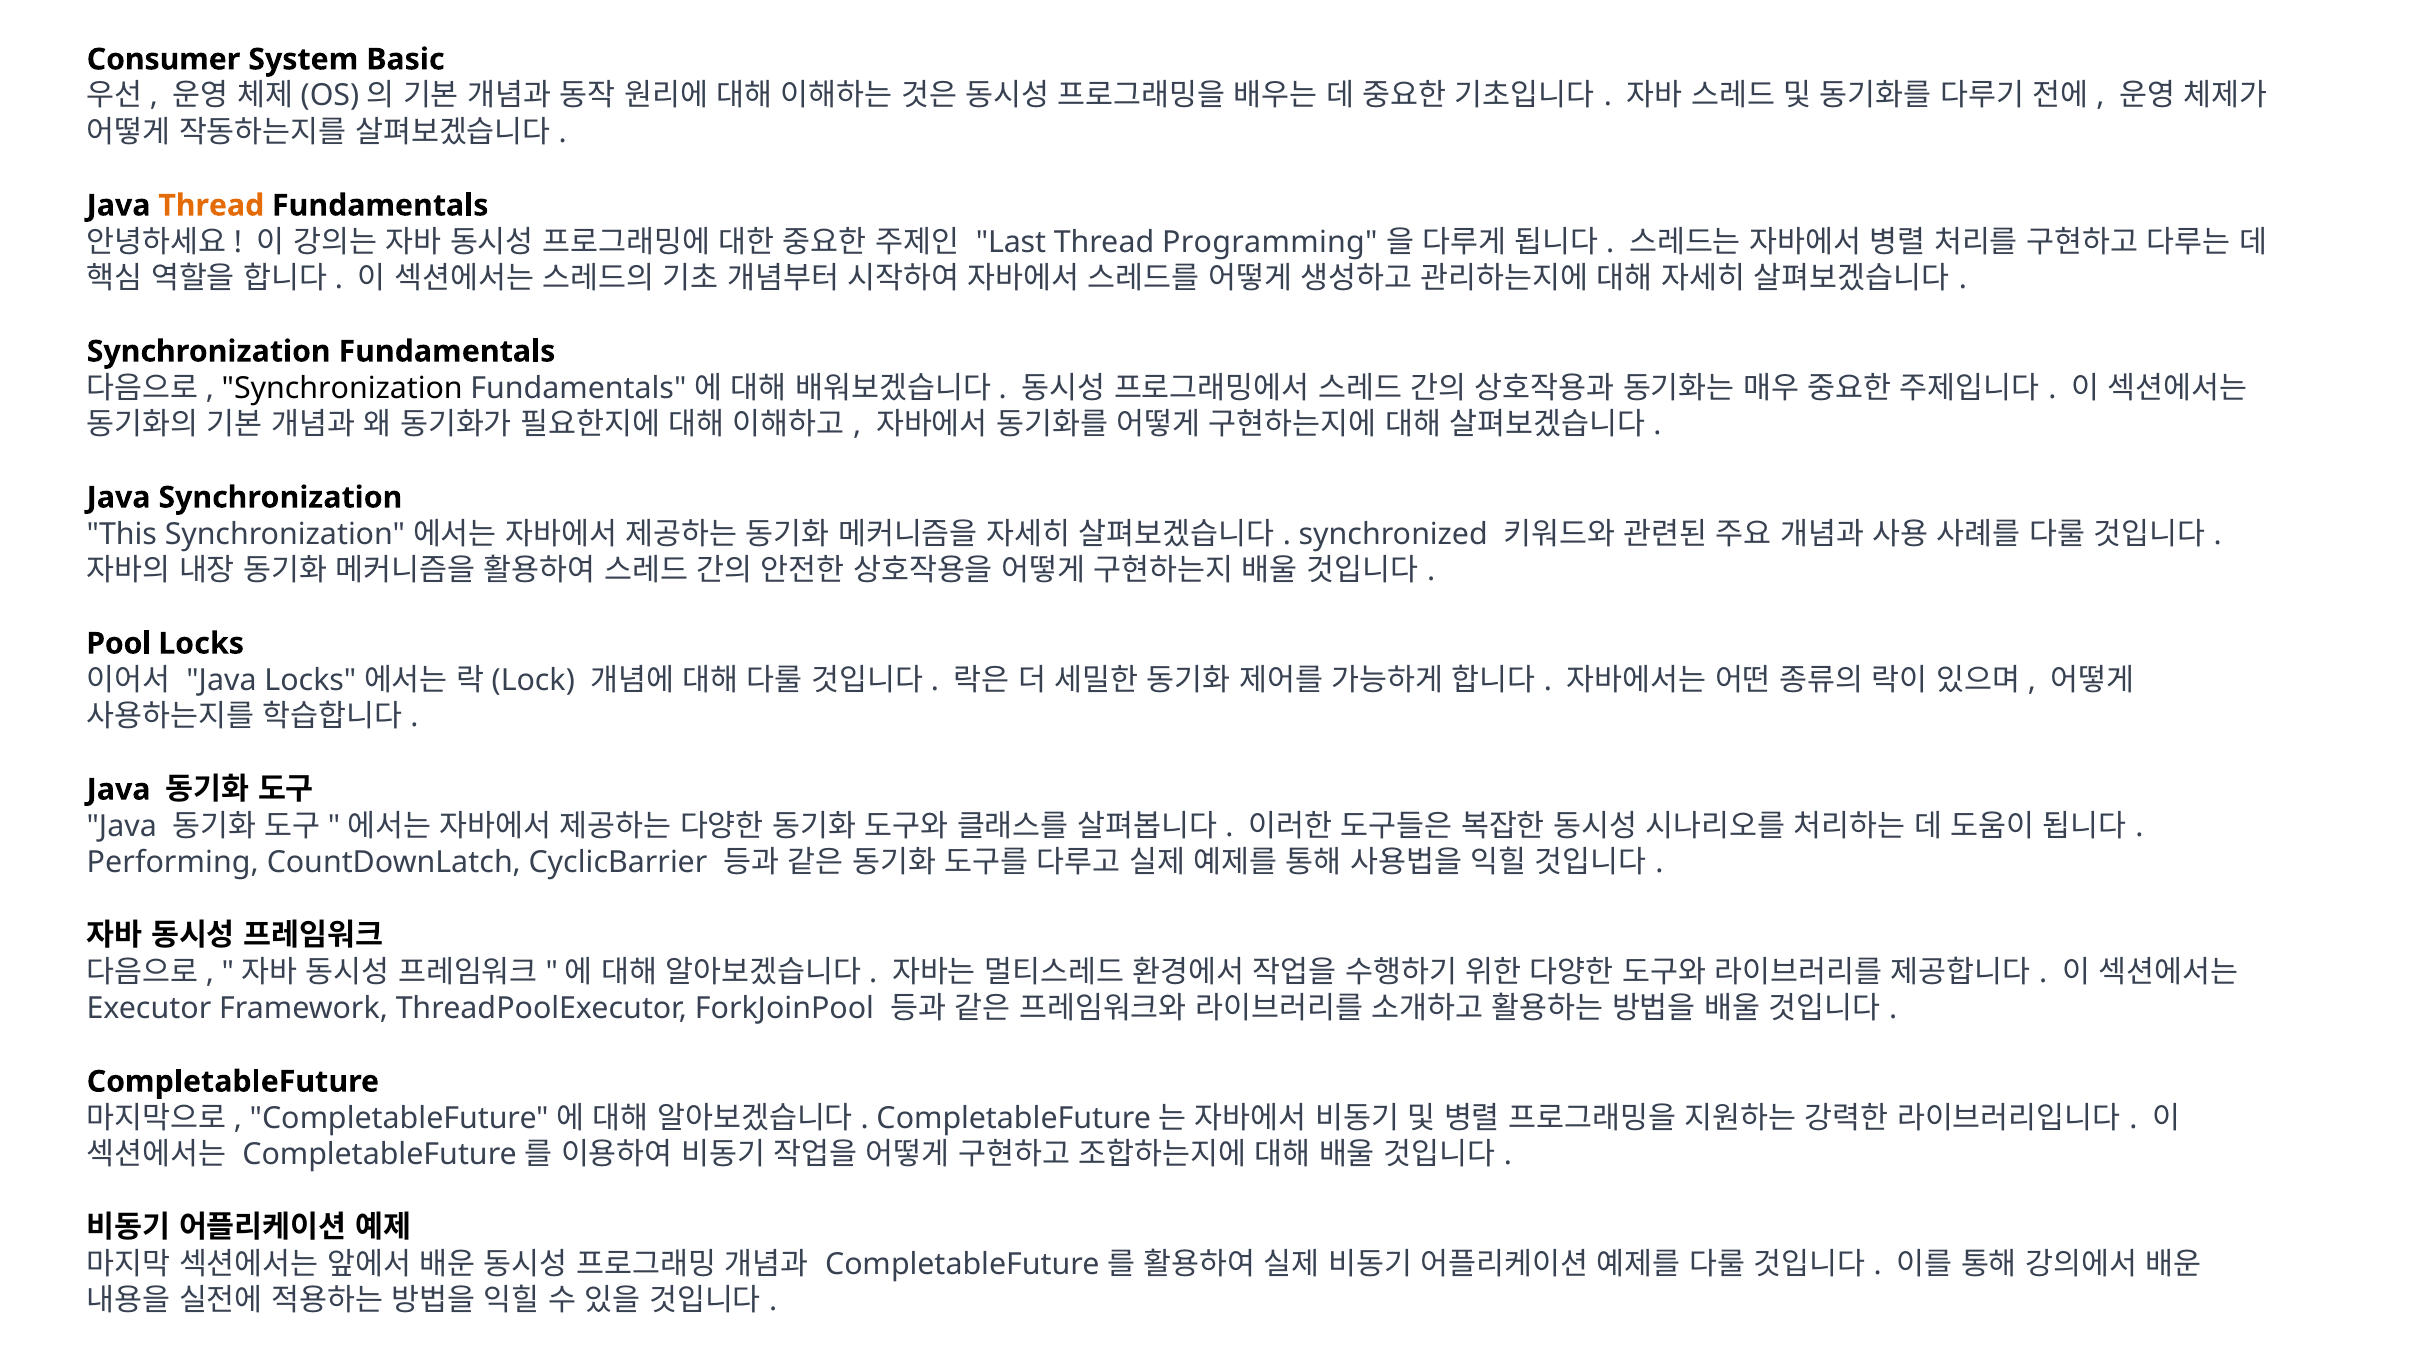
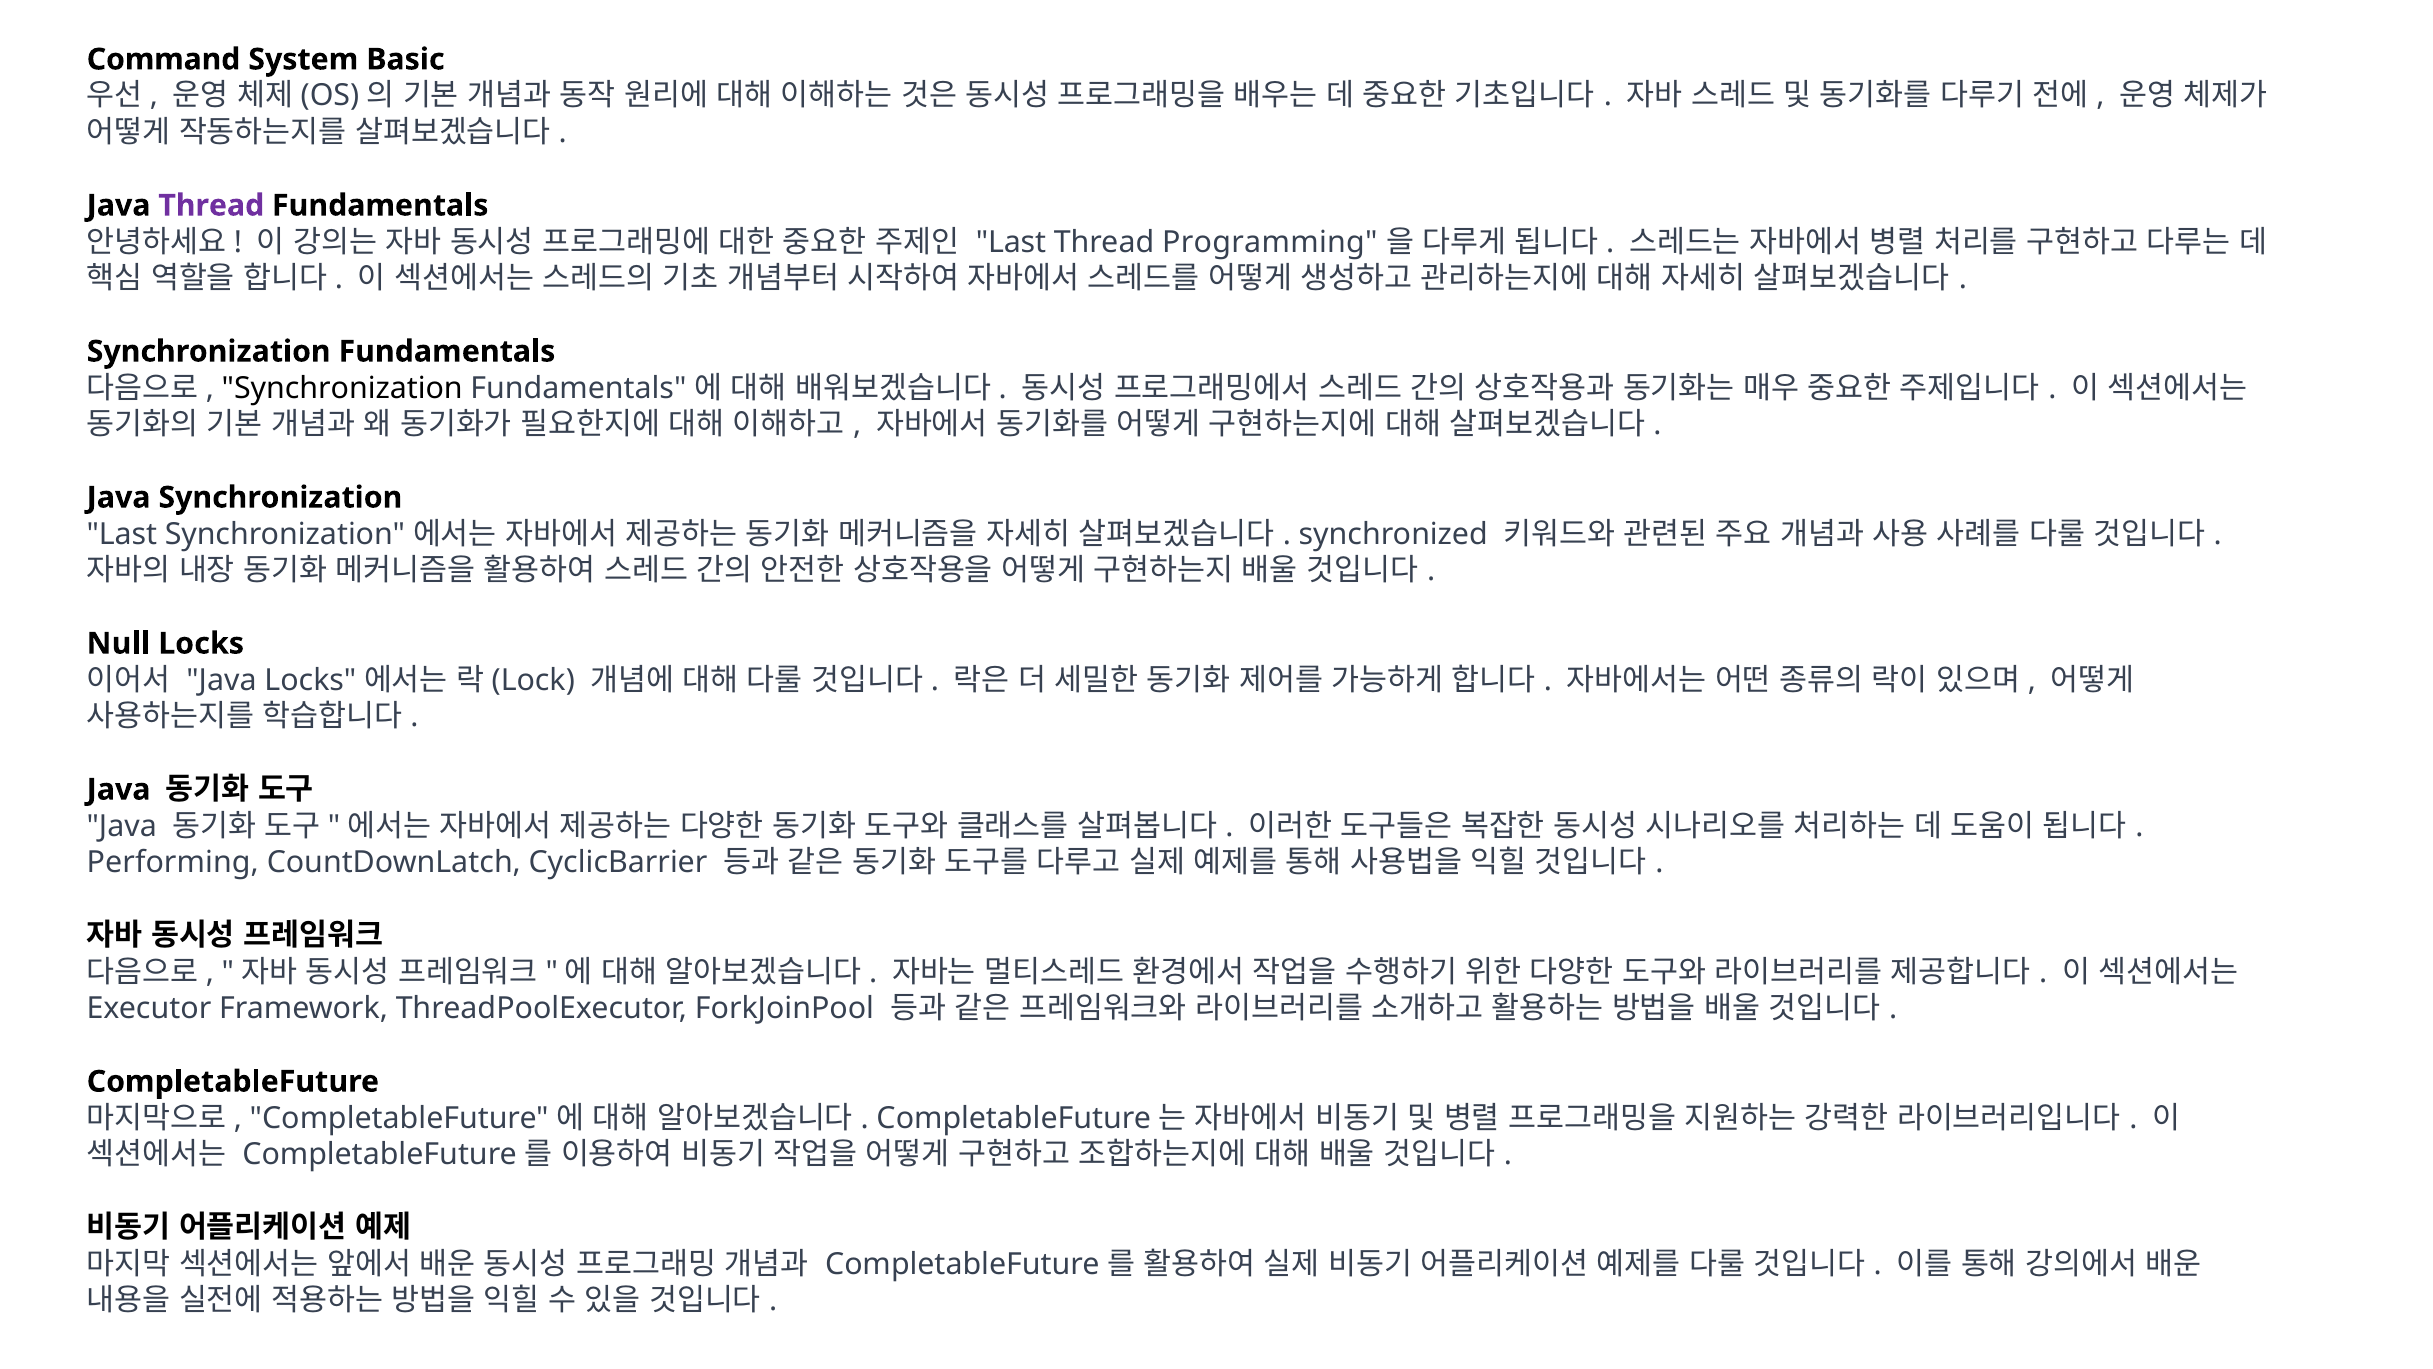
Consumer: Consumer -> Command (164, 59)
Thread colour: orange -> purple (211, 205)
This: This -> Last (122, 534)
Pool: Pool -> Null (118, 643)
